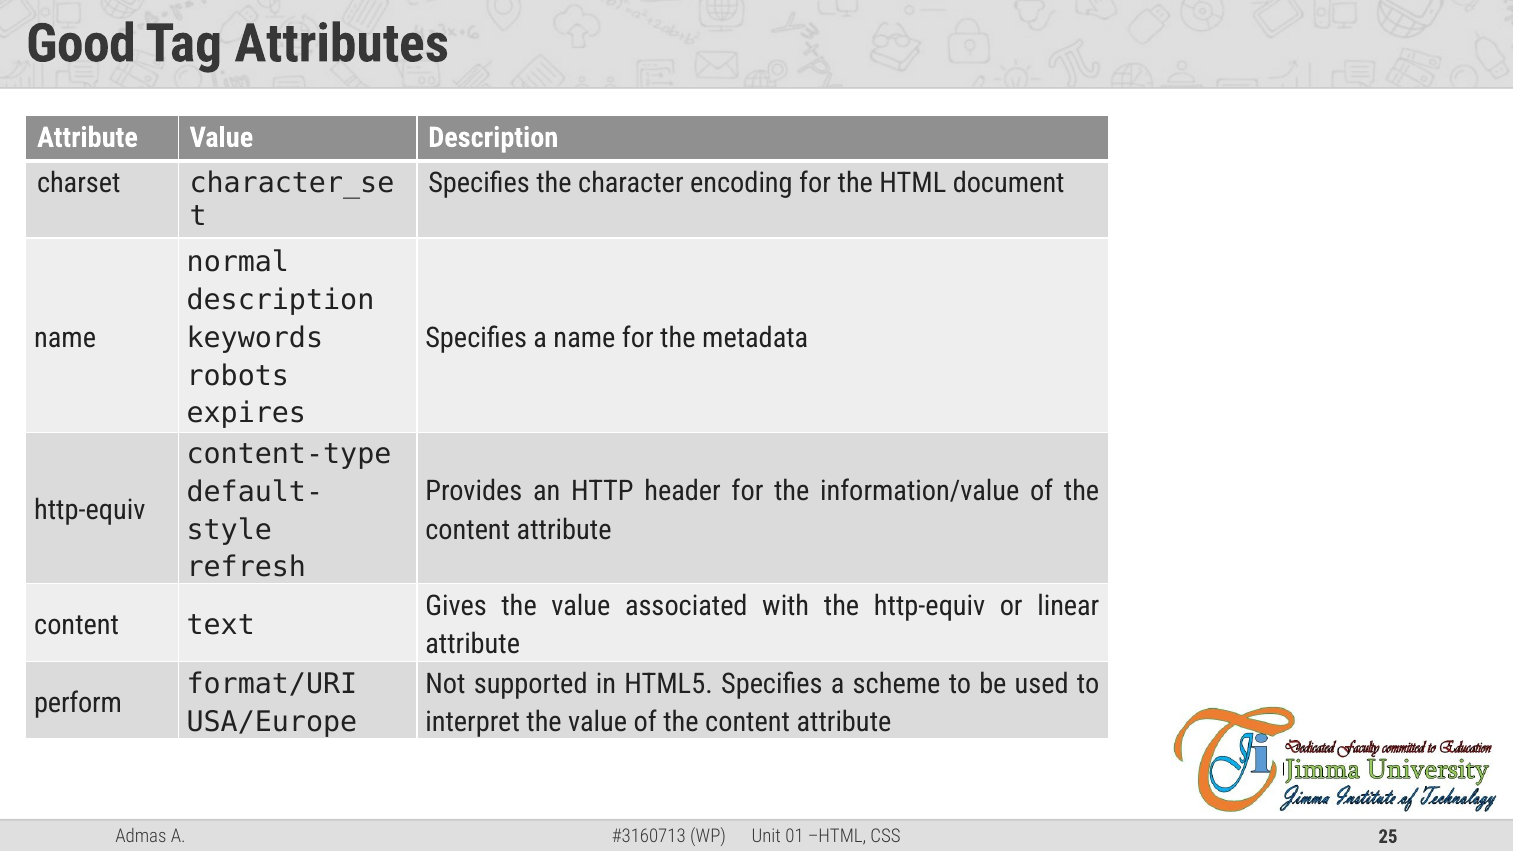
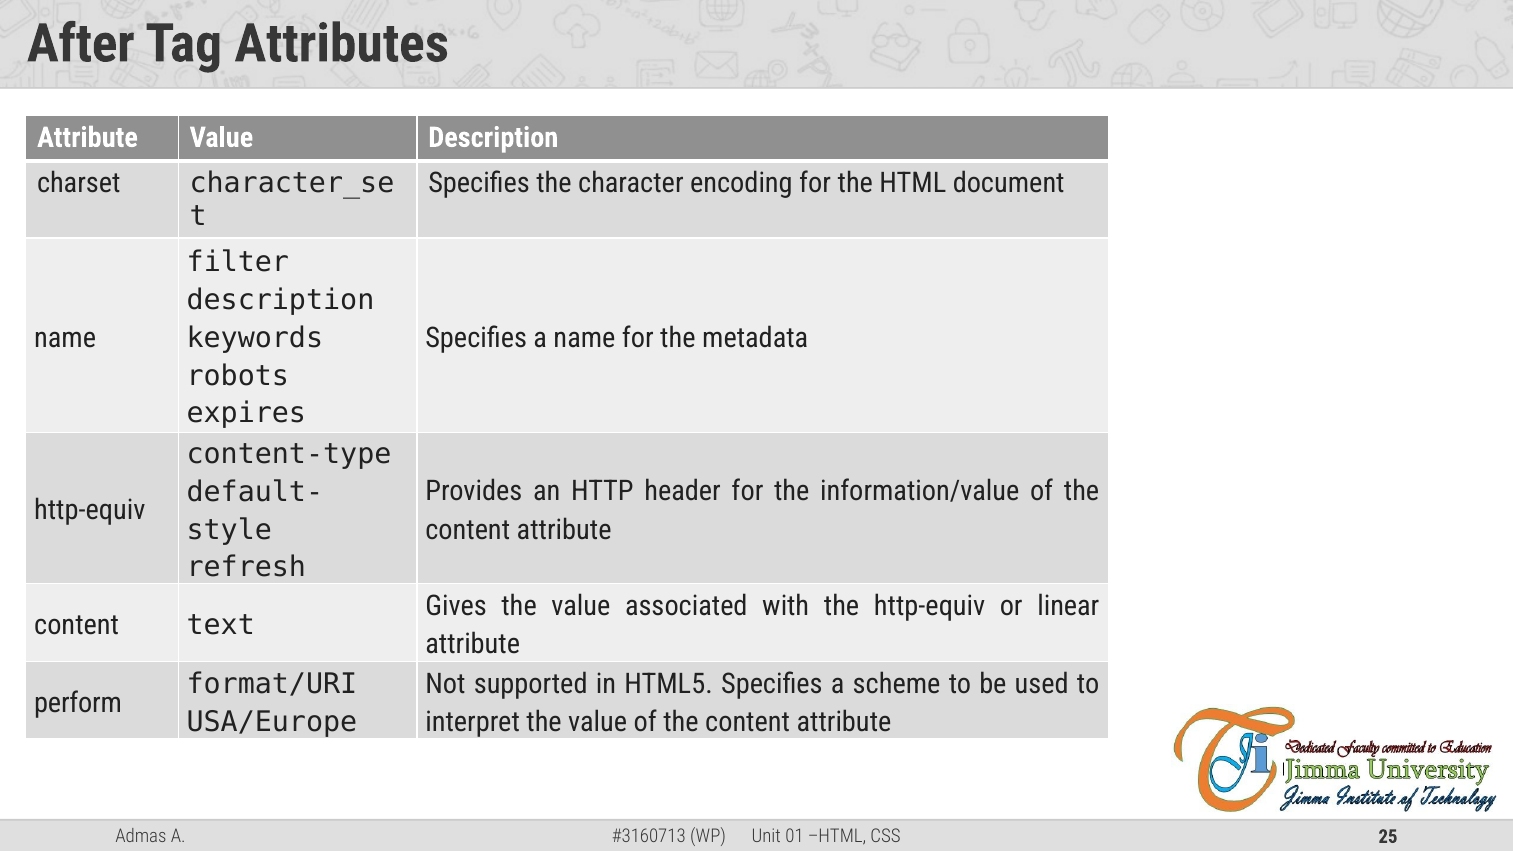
Good: Good -> After (81, 44)
normal: normal -> filter (238, 262)
